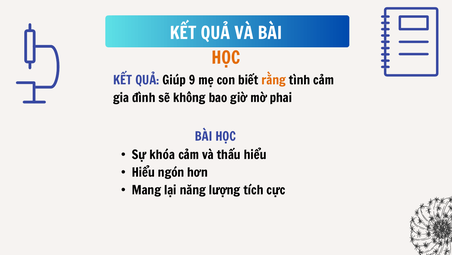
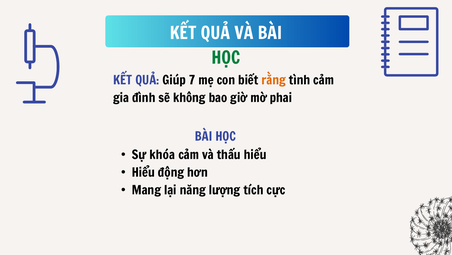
HỌC colour: orange -> green (226, 58)
9: 9 -> 7 (192, 80)
ngón: ngón -> động (171, 172)
